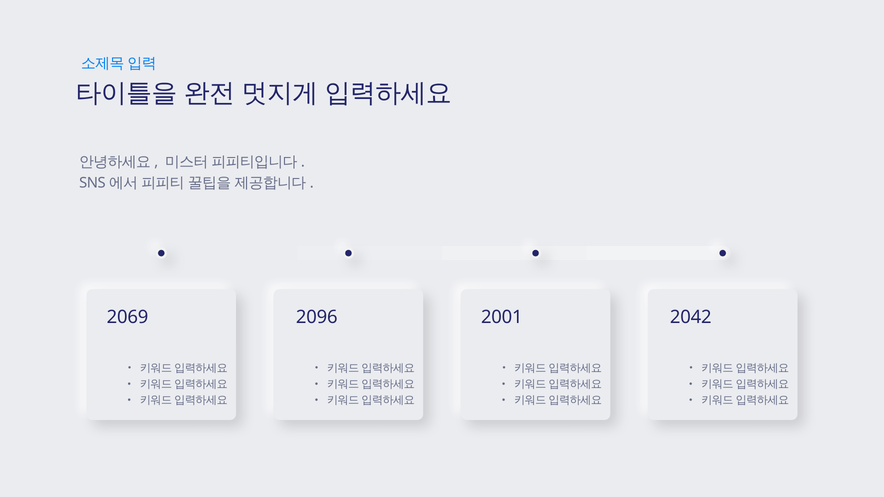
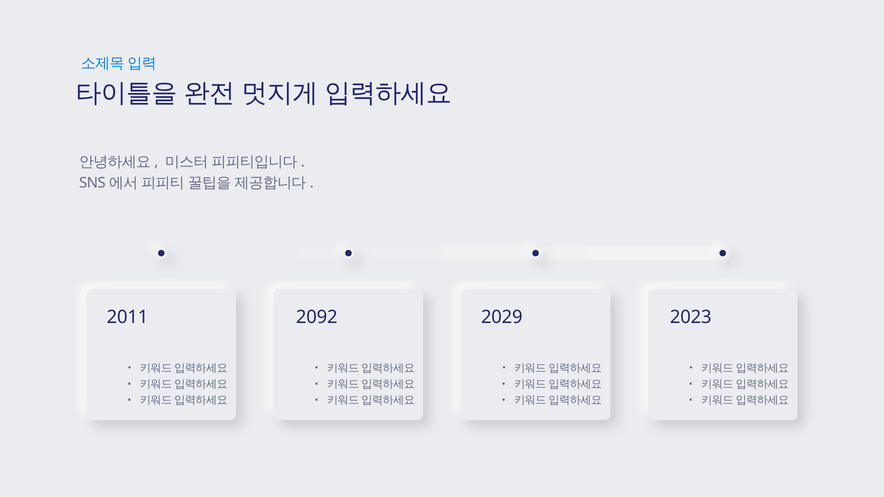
2069: 2069 -> 2011 (128, 317)
2096: 2096 -> 2092 (317, 317)
2001: 2001 -> 2029 (502, 317)
2042: 2042 -> 2023 (691, 317)
